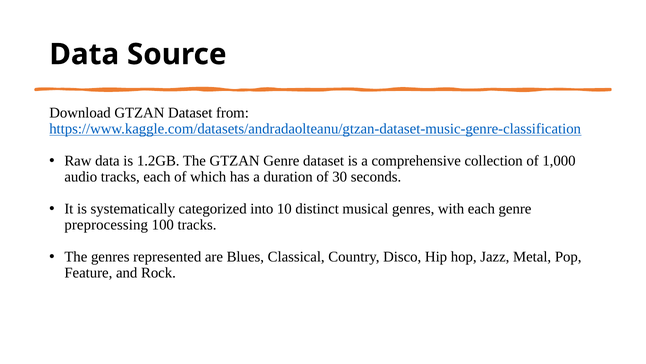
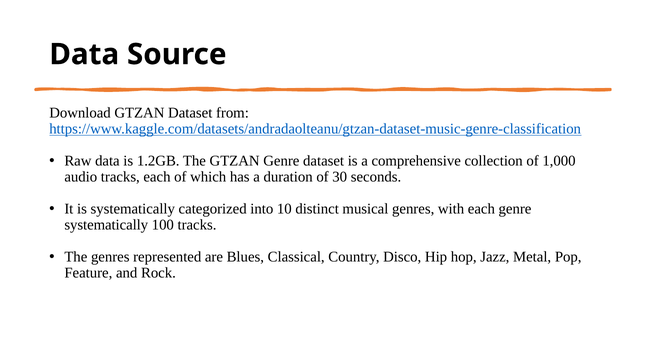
preprocessing: preprocessing -> systematically (106, 224)
